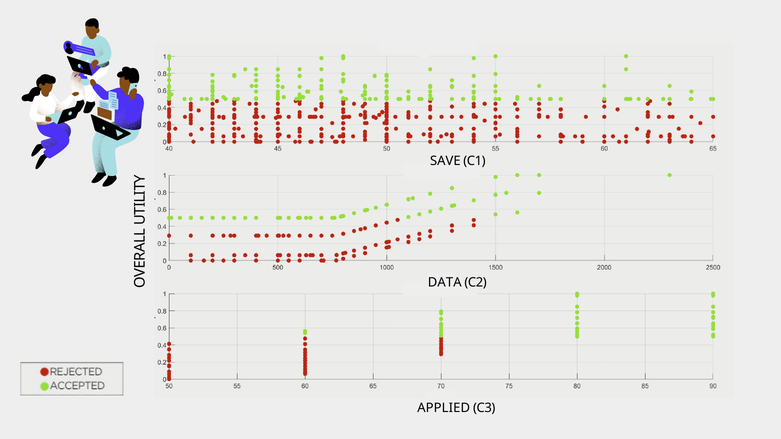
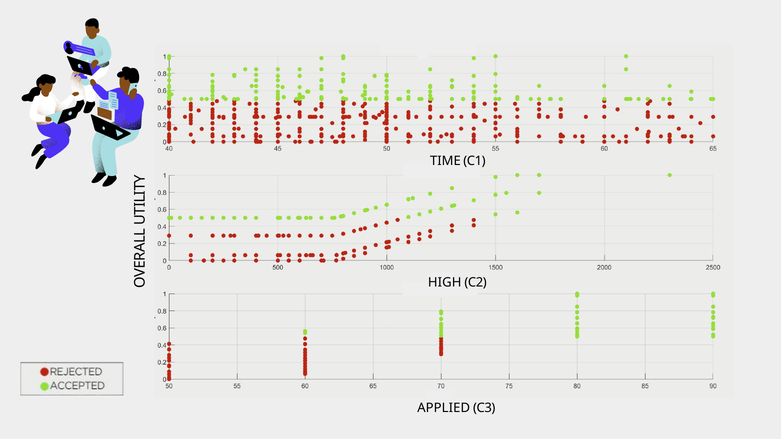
SAVE: SAVE -> TIME (445, 161)
DATA: DATA -> HIGH (445, 283)
